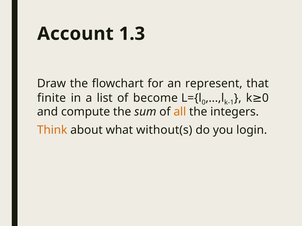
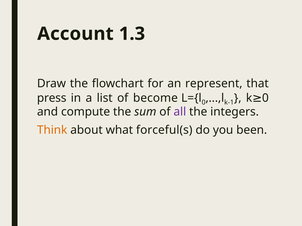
finite: finite -> press (52, 98)
all colour: orange -> purple (180, 112)
without(s: without(s -> forceful(s (164, 130)
login: login -> been (252, 130)
